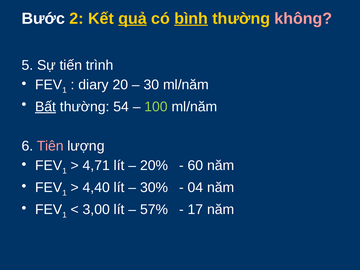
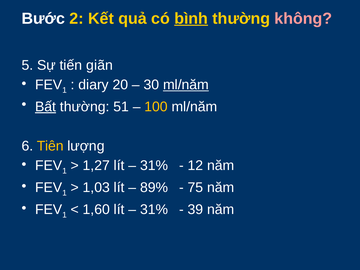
quả underline: present -> none (132, 18)
trình: trình -> giãn (100, 65)
ml/năm underline: none -> present (186, 85)
54: 54 -> 51 (121, 107)
100 colour: light green -> yellow (156, 107)
Tiên colour: pink -> yellow (50, 146)
4,71: 4,71 -> 1,27 (96, 166)
20%: 20% -> 31% (154, 166)
60: 60 -> 12 (195, 166)
4,40: 4,40 -> 1,03 (96, 187)
30%: 30% -> 89% (154, 187)
04: 04 -> 75 (195, 187)
3,00: 3,00 -> 1,60 (96, 209)
57%: 57% -> 31% (154, 209)
17: 17 -> 39 (195, 209)
